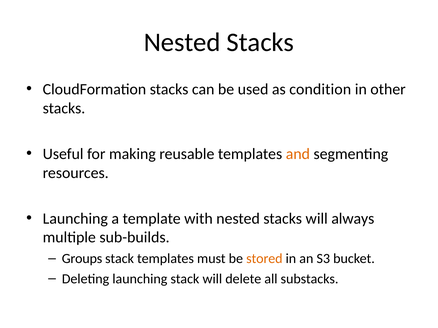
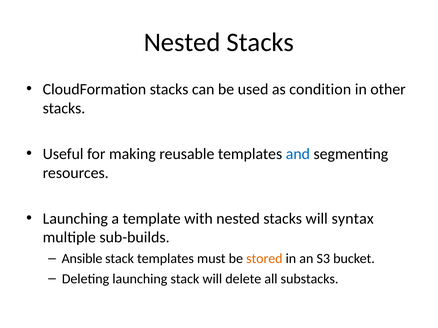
and colour: orange -> blue (298, 154)
always: always -> syntax (353, 219)
Groups: Groups -> Ansible (82, 259)
